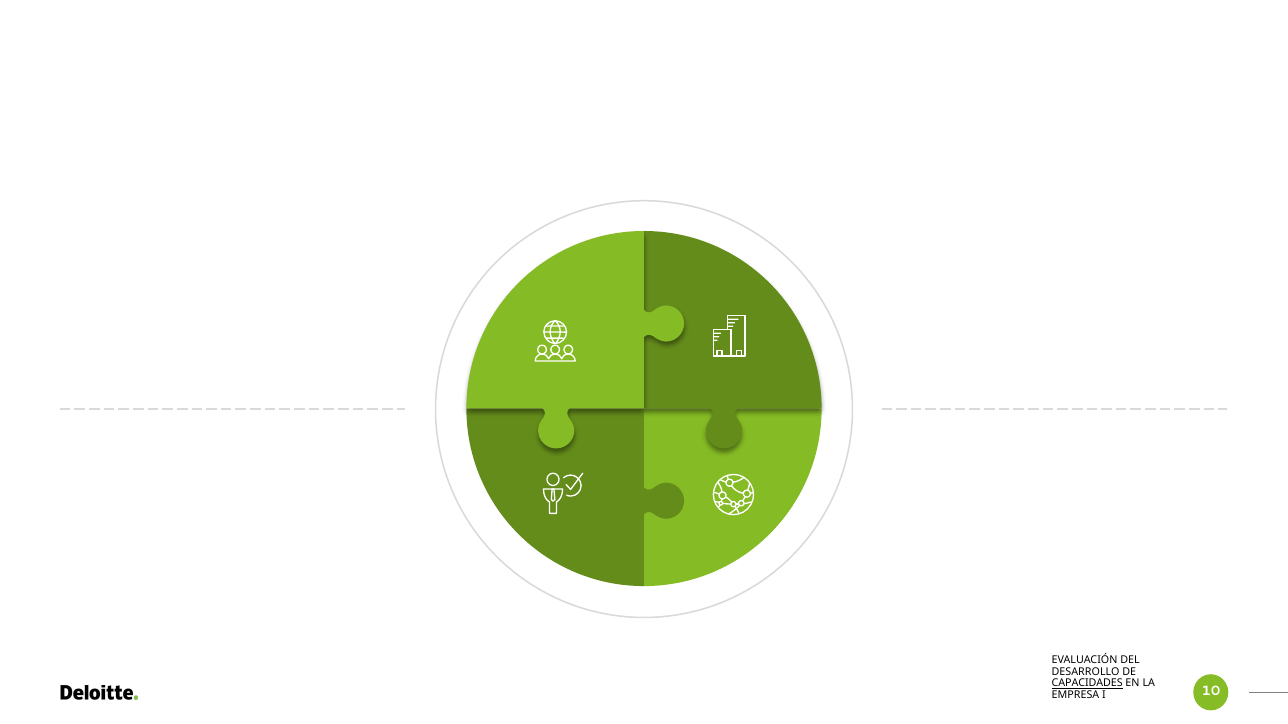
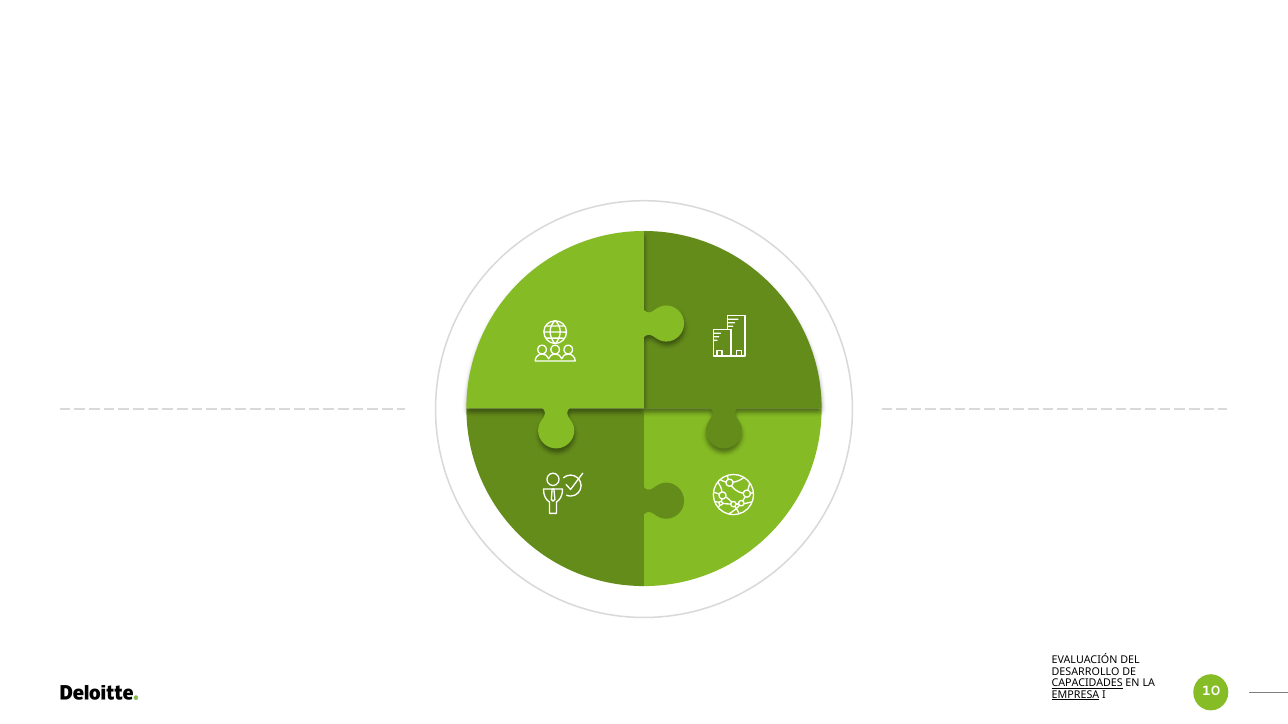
EMPRESA underline: none -> present (1076, 695)
